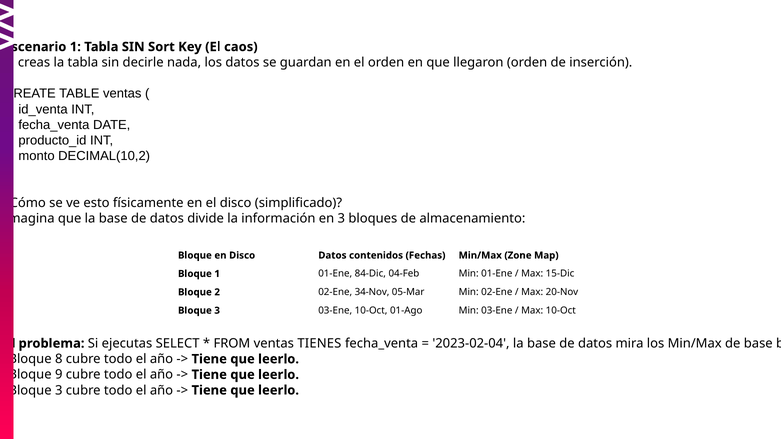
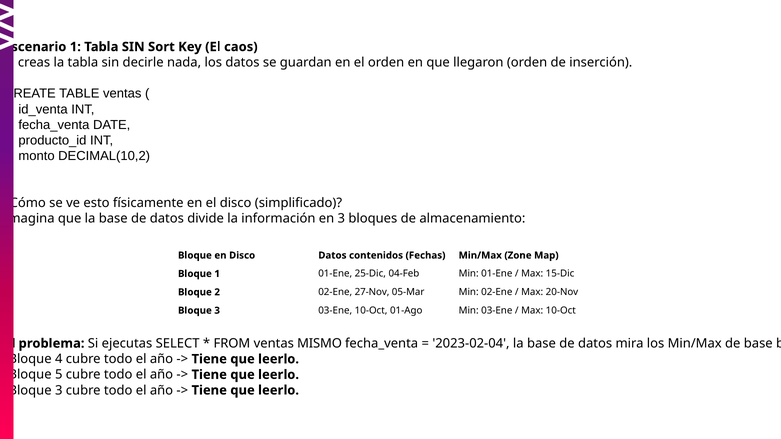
84-Dic: 84-Dic -> 25-Dic (370, 274)
34-Nov: 34-Nov -> 27-Nov (372, 292)
TIENES: TIENES -> MISMO (320, 344)
8: 8 -> 4 (59, 359)
9: 9 -> 5 (59, 375)
